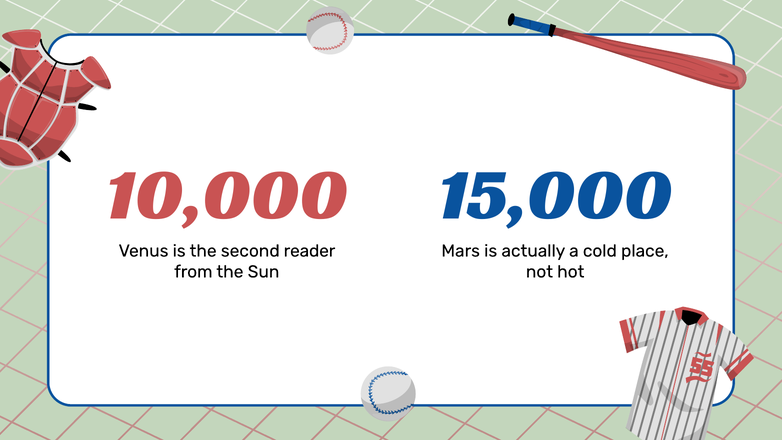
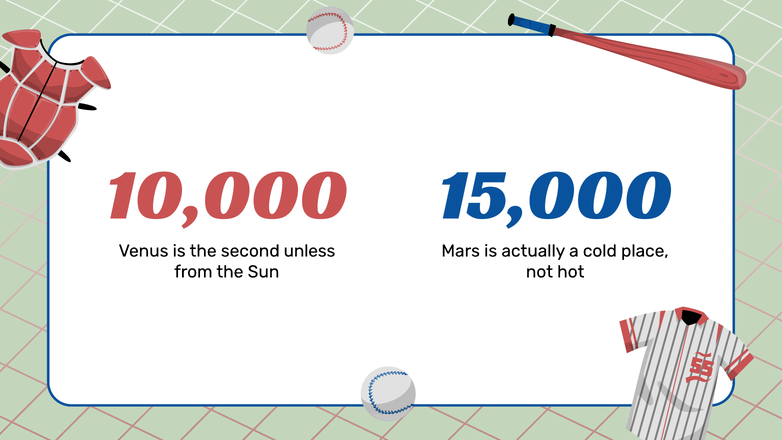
reader: reader -> unless (309, 251)
